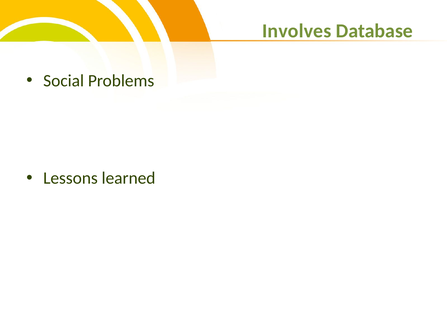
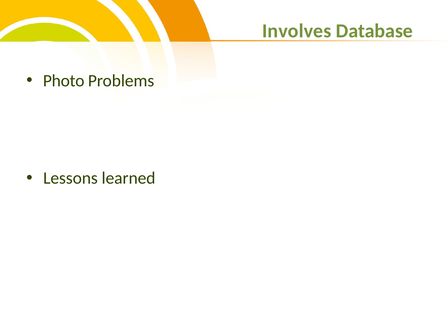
Social: Social -> Photo (64, 81)
